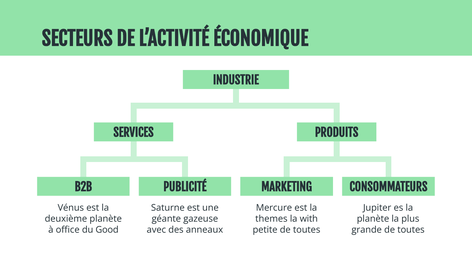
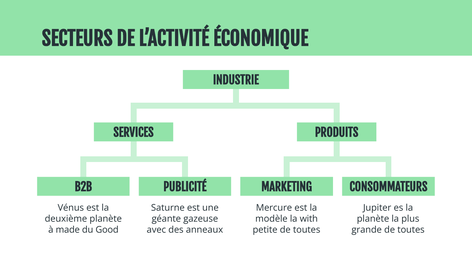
themes: themes -> modèle (271, 218)
office: office -> made (68, 230)
